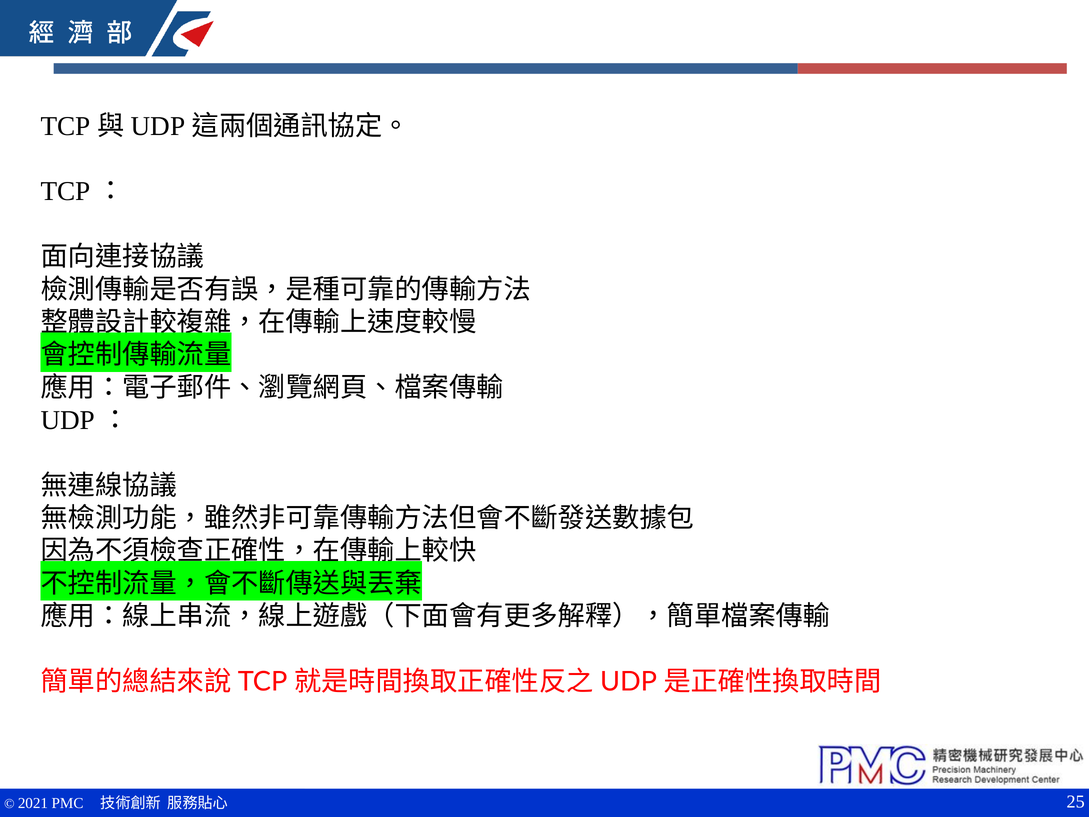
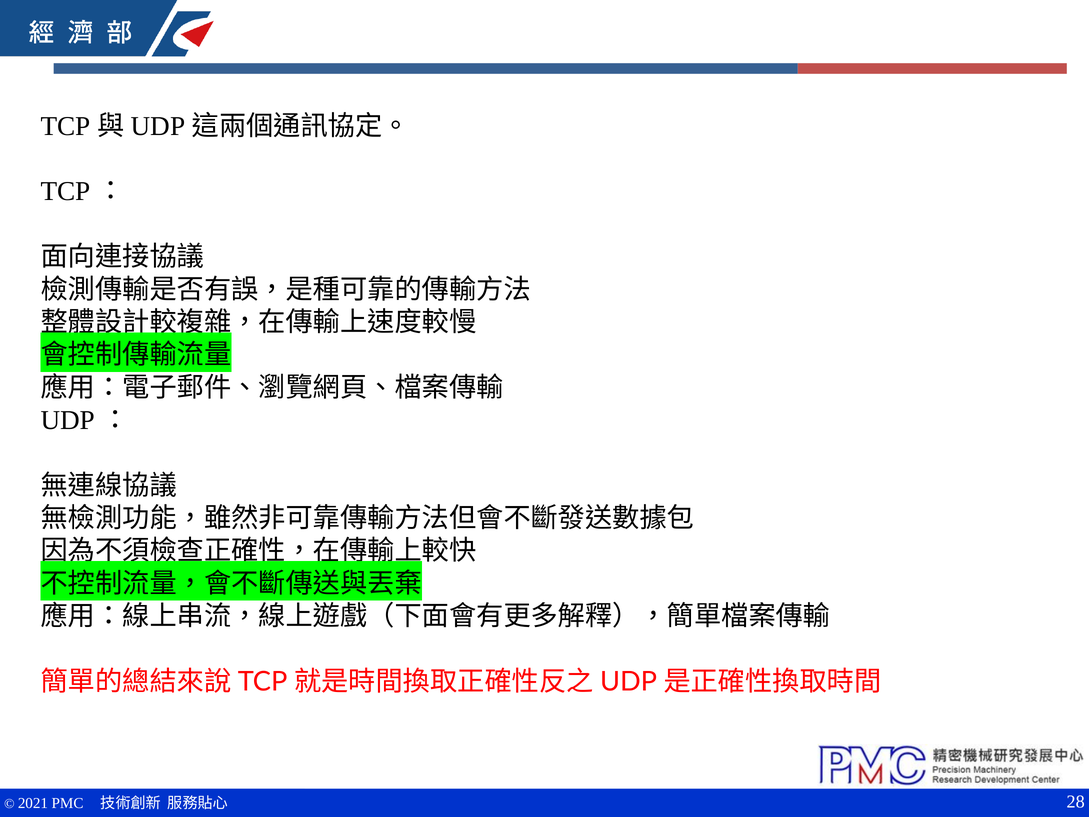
25: 25 -> 28 (1076, 802)
